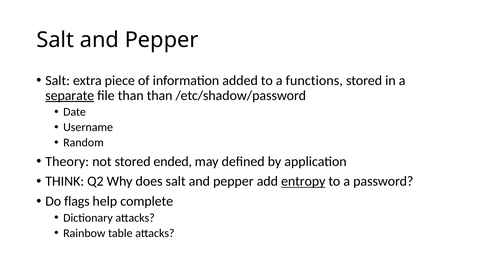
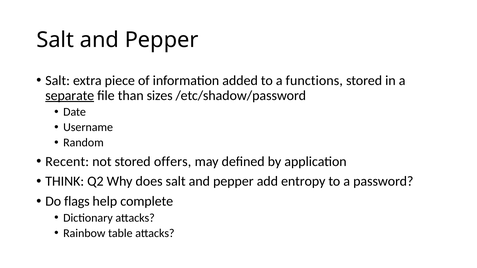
than than: than -> sizes (160, 96)
Theory: Theory -> Recent (67, 162)
ended: ended -> offers (173, 162)
entropy underline: present -> none (303, 182)
